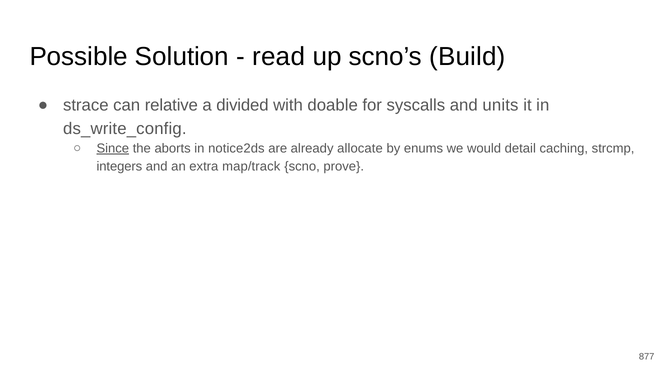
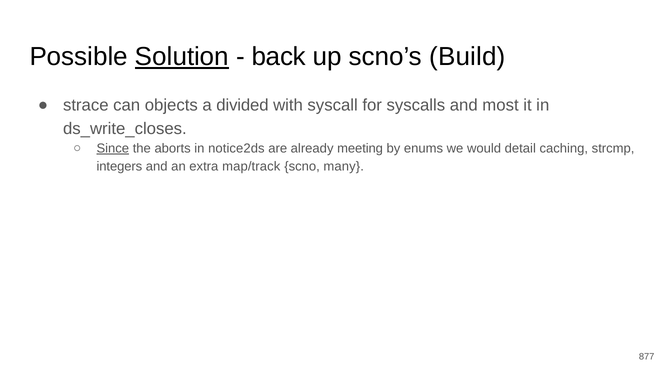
Solution underline: none -> present (182, 57)
read: read -> back (279, 57)
relative: relative -> objects (171, 105)
doable: doable -> syscall (333, 105)
units: units -> most (501, 105)
ds_write_config: ds_write_config -> ds_write_closes (125, 128)
allocate: allocate -> meeting (360, 148)
prove: prove -> many (344, 166)
